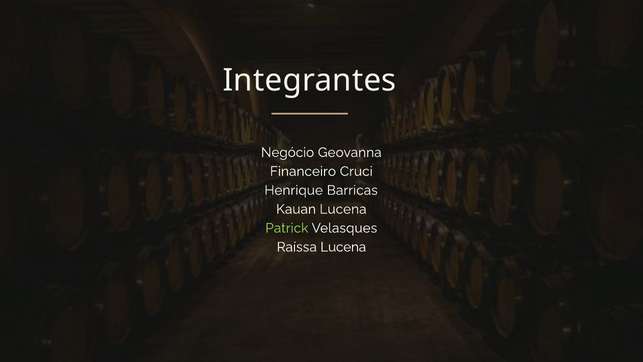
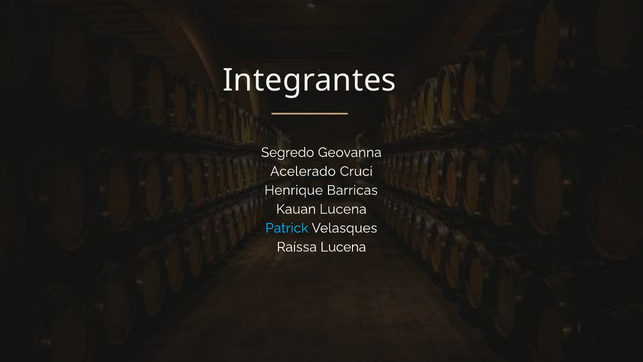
Negócio: Negócio -> Segredo (288, 152)
Financeiro: Financeiro -> Acelerado (303, 171)
Patrick colour: light green -> light blue (287, 228)
